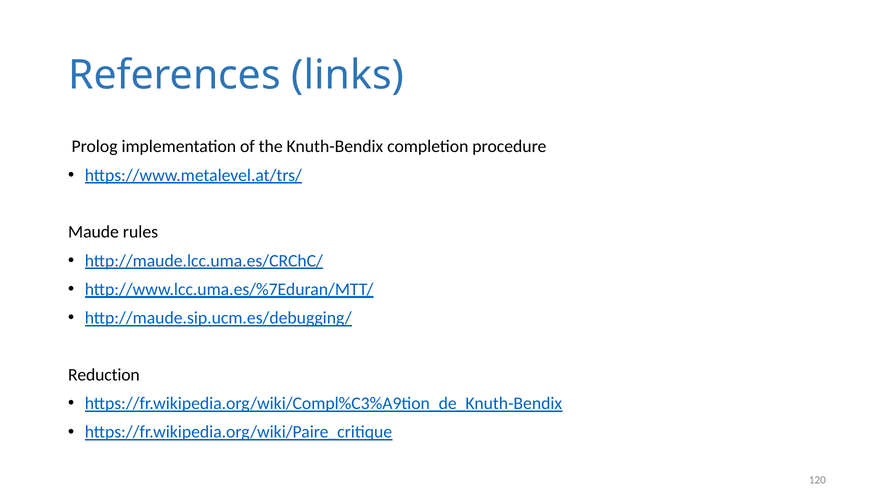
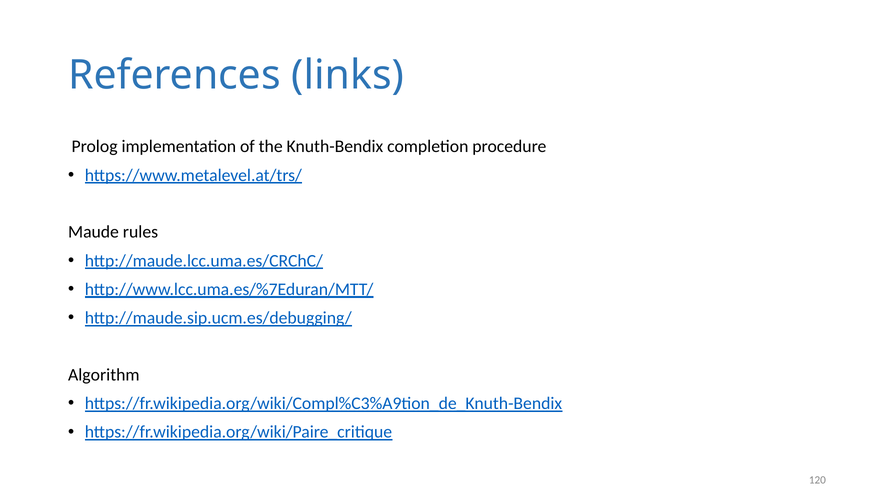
Reduction: Reduction -> Algorithm (104, 375)
